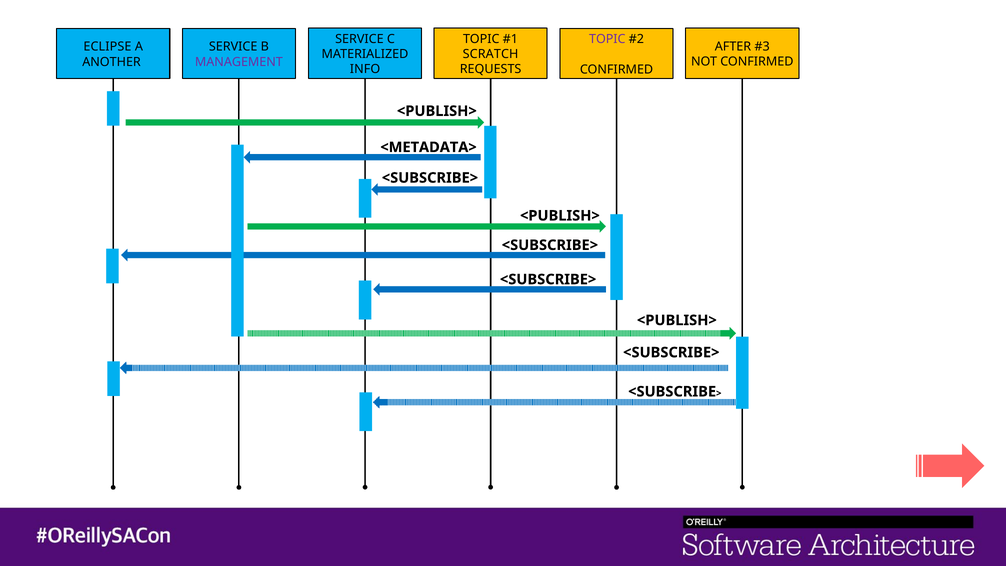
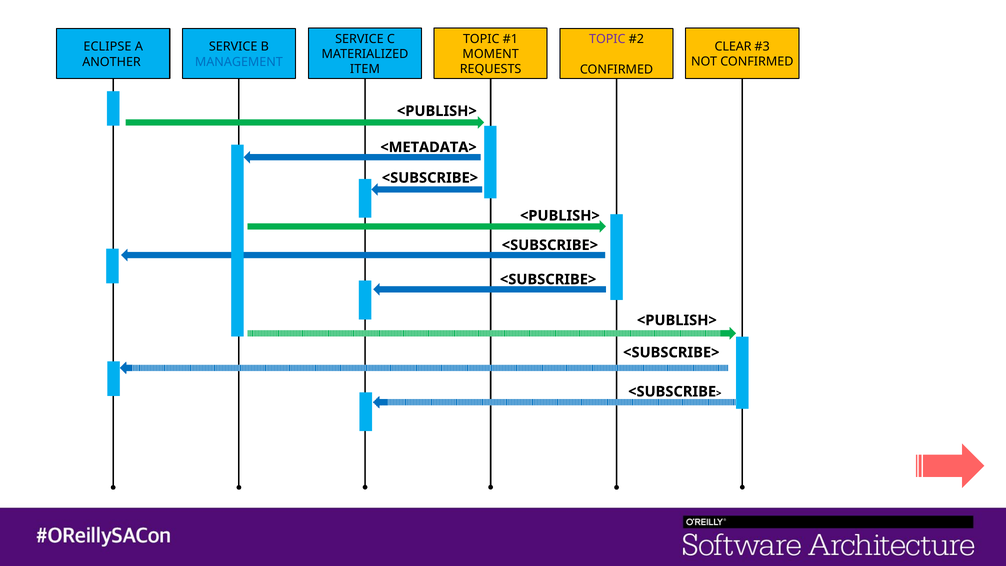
AFTER: AFTER -> CLEAR (733, 47)
SCRATCH: SCRATCH -> MOMENT (491, 54)
MANAGEMENT colour: purple -> blue (239, 62)
INFO: INFO -> ITEM (365, 69)
